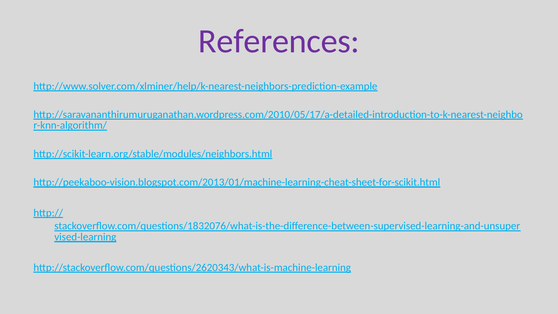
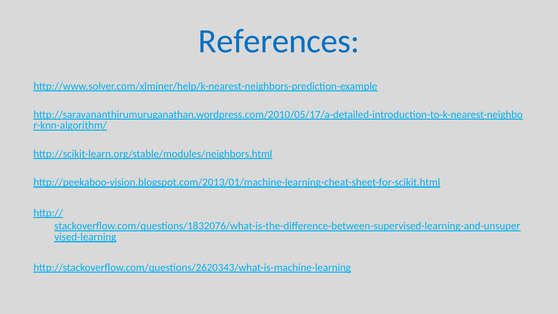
References colour: purple -> blue (279, 41)
